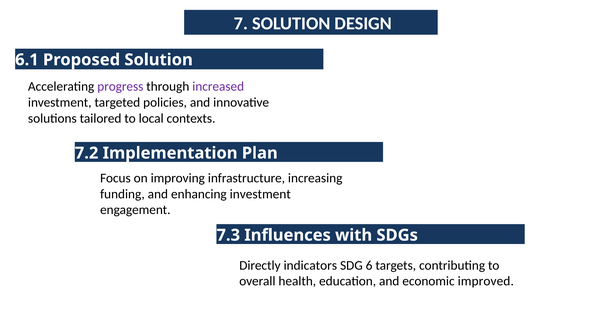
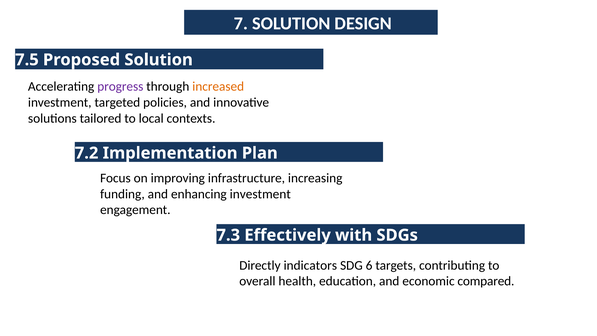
6.1: 6.1 -> 7.5 (27, 60)
increased colour: purple -> orange (218, 87)
Influences: Influences -> Effectively (288, 235)
improved: improved -> compared (486, 281)
